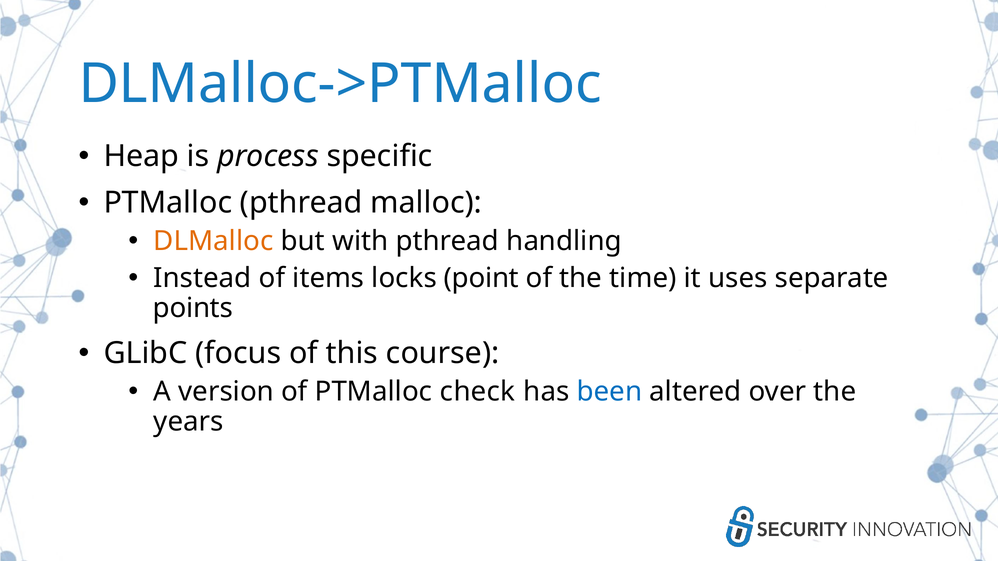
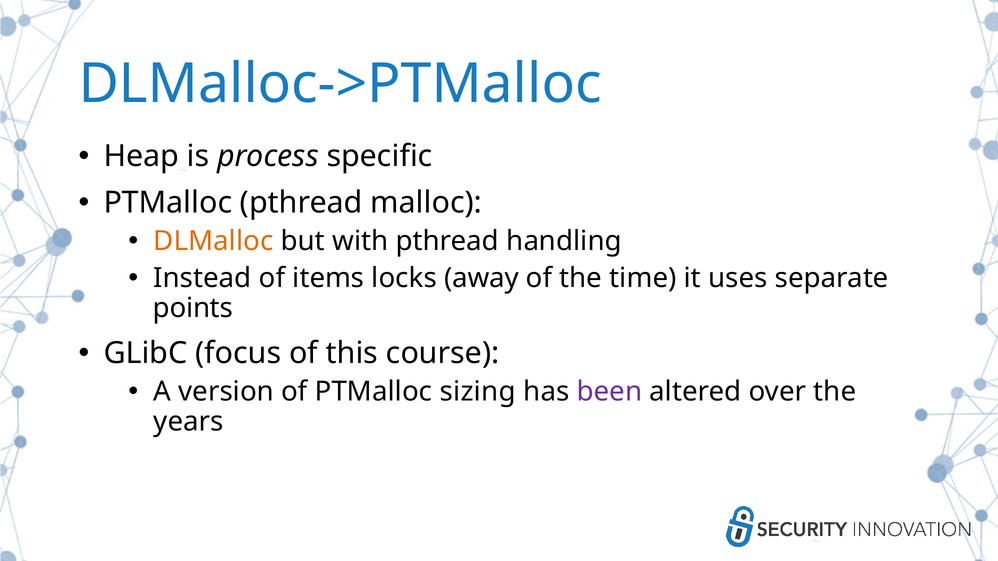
point: point -> away (481, 278)
check: check -> sizing (478, 392)
been colour: blue -> purple (609, 392)
